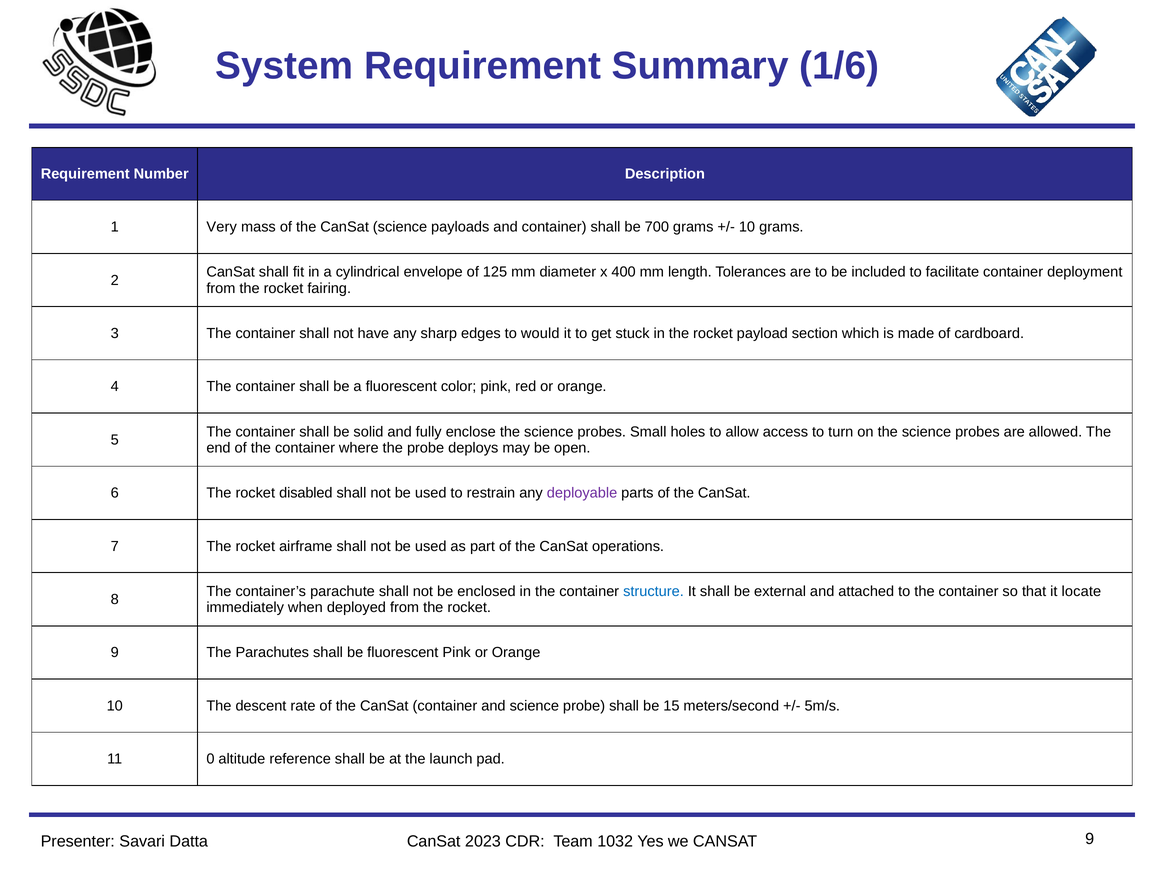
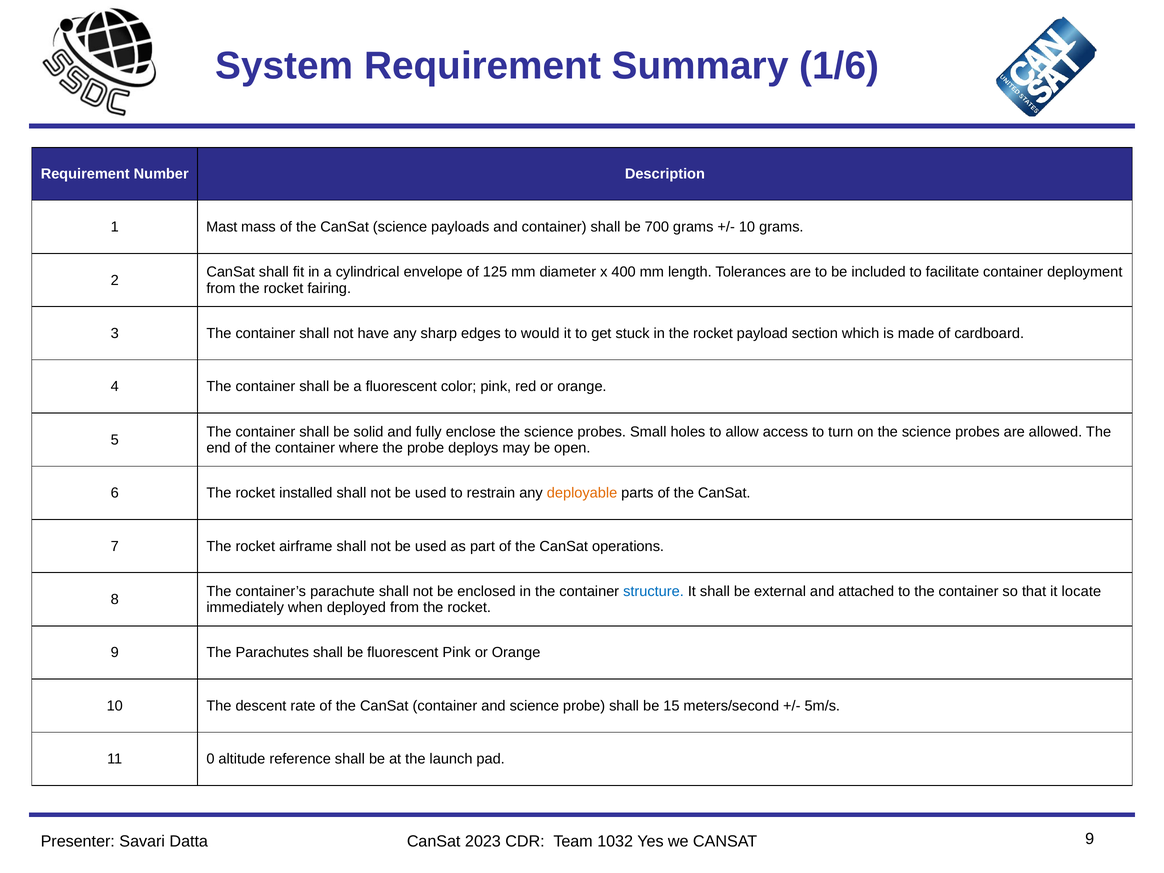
Very: Very -> Mast (222, 227)
disabled: disabled -> installed (306, 493)
deployable colour: purple -> orange (582, 493)
